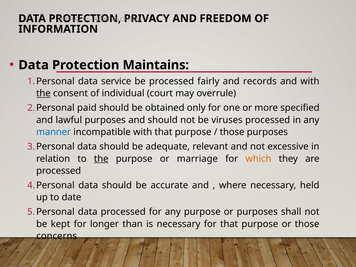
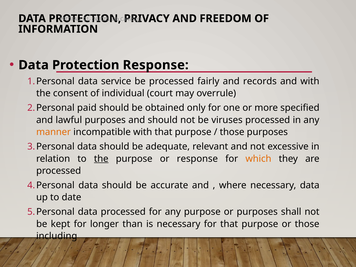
Protection Maintains: Maintains -> Response (156, 65)
the underline: present -> none (43, 93)
manner colour: blue -> orange (54, 132)
or marriage: marriage -> response (197, 159)
necessary held: held -> data (310, 185)
concerns: concerns -> including (57, 236)
